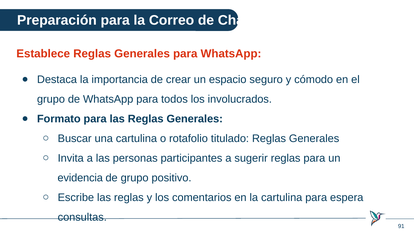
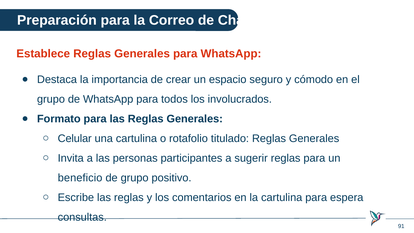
Buscar: Buscar -> Celular (75, 138)
evidencia: evidencia -> beneficio (80, 178)
